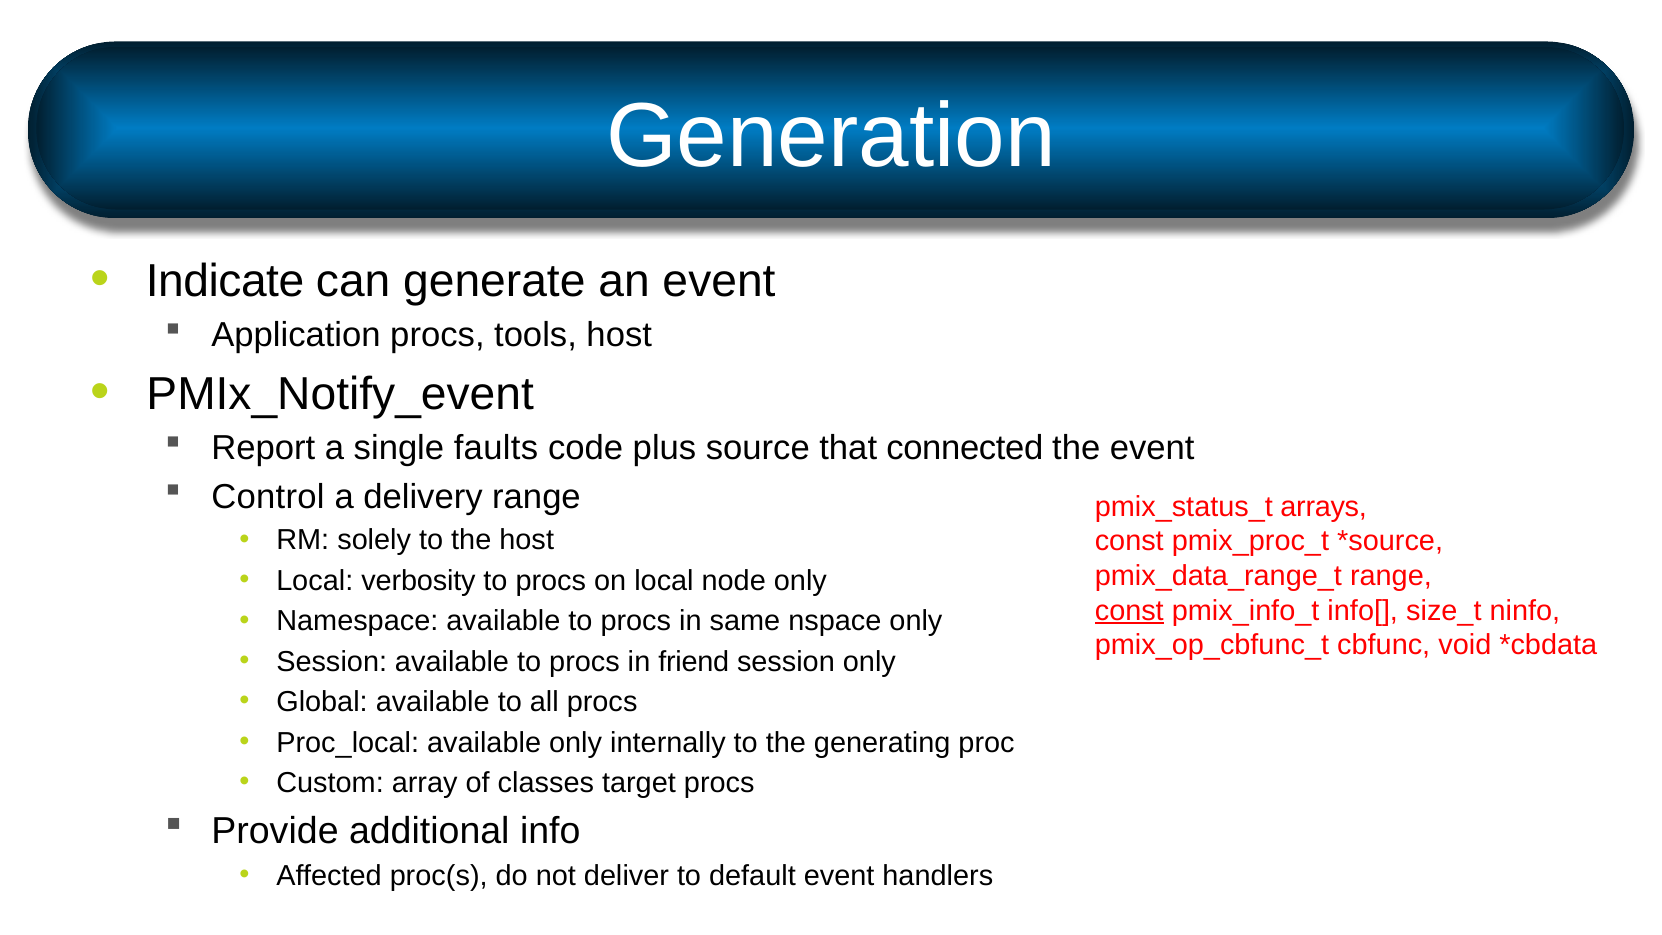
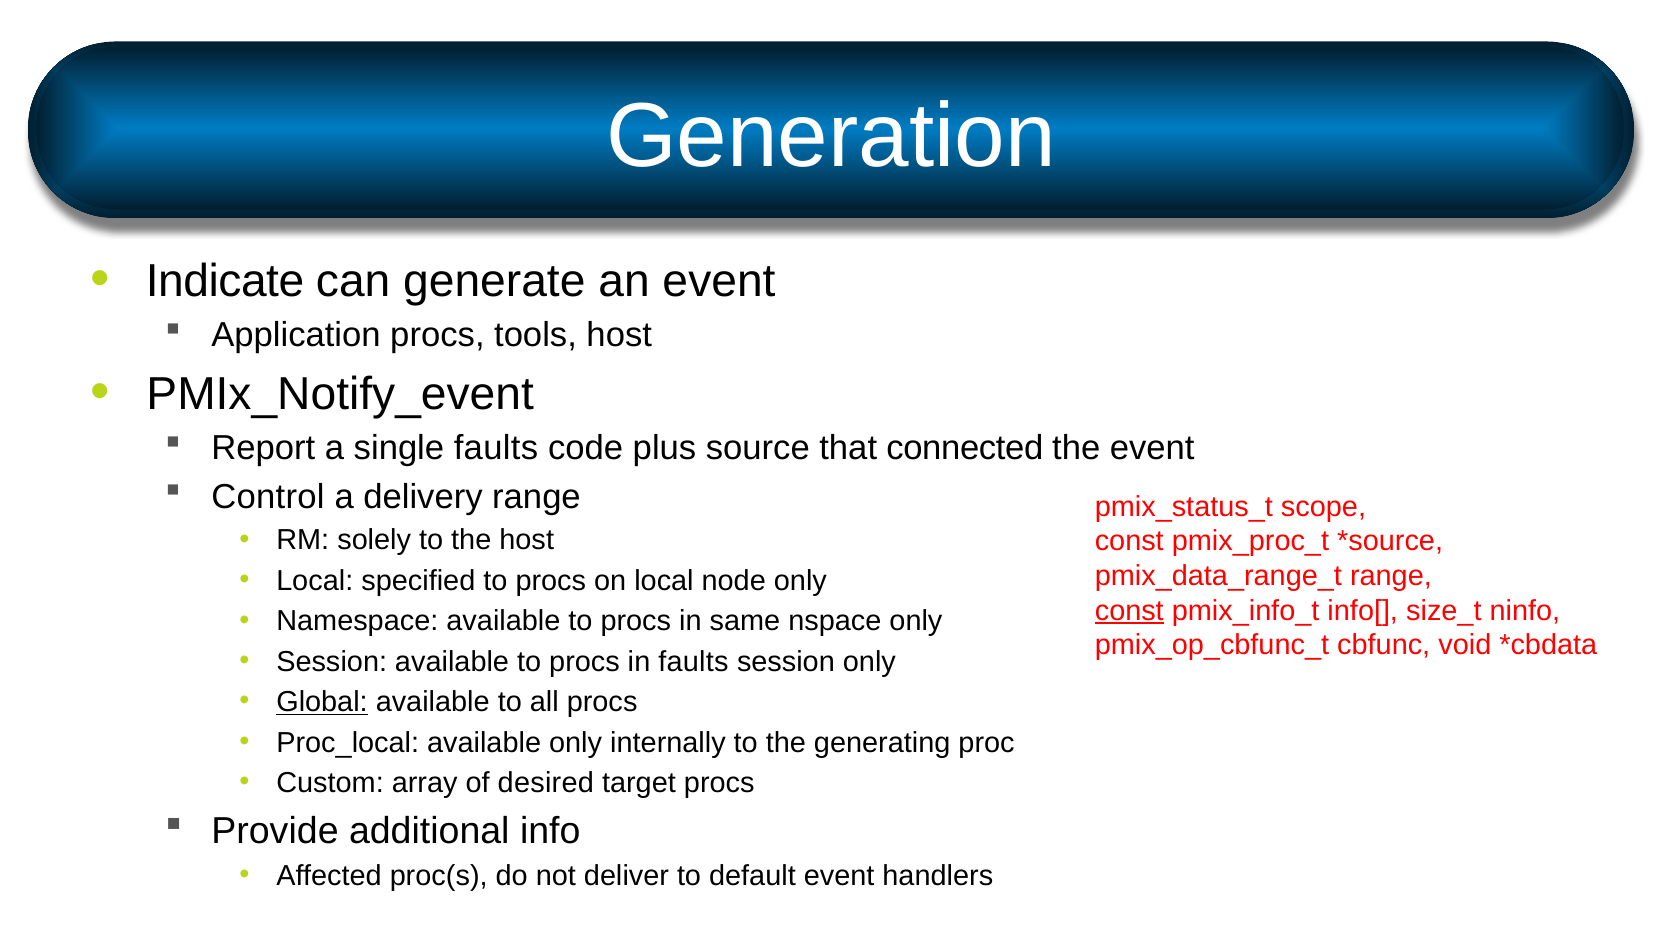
arrays: arrays -> scope (1323, 507)
verbosity: verbosity -> specified (418, 581)
in friend: friend -> faults (693, 662)
Global underline: none -> present (322, 702)
classes: classes -> desired (546, 783)
